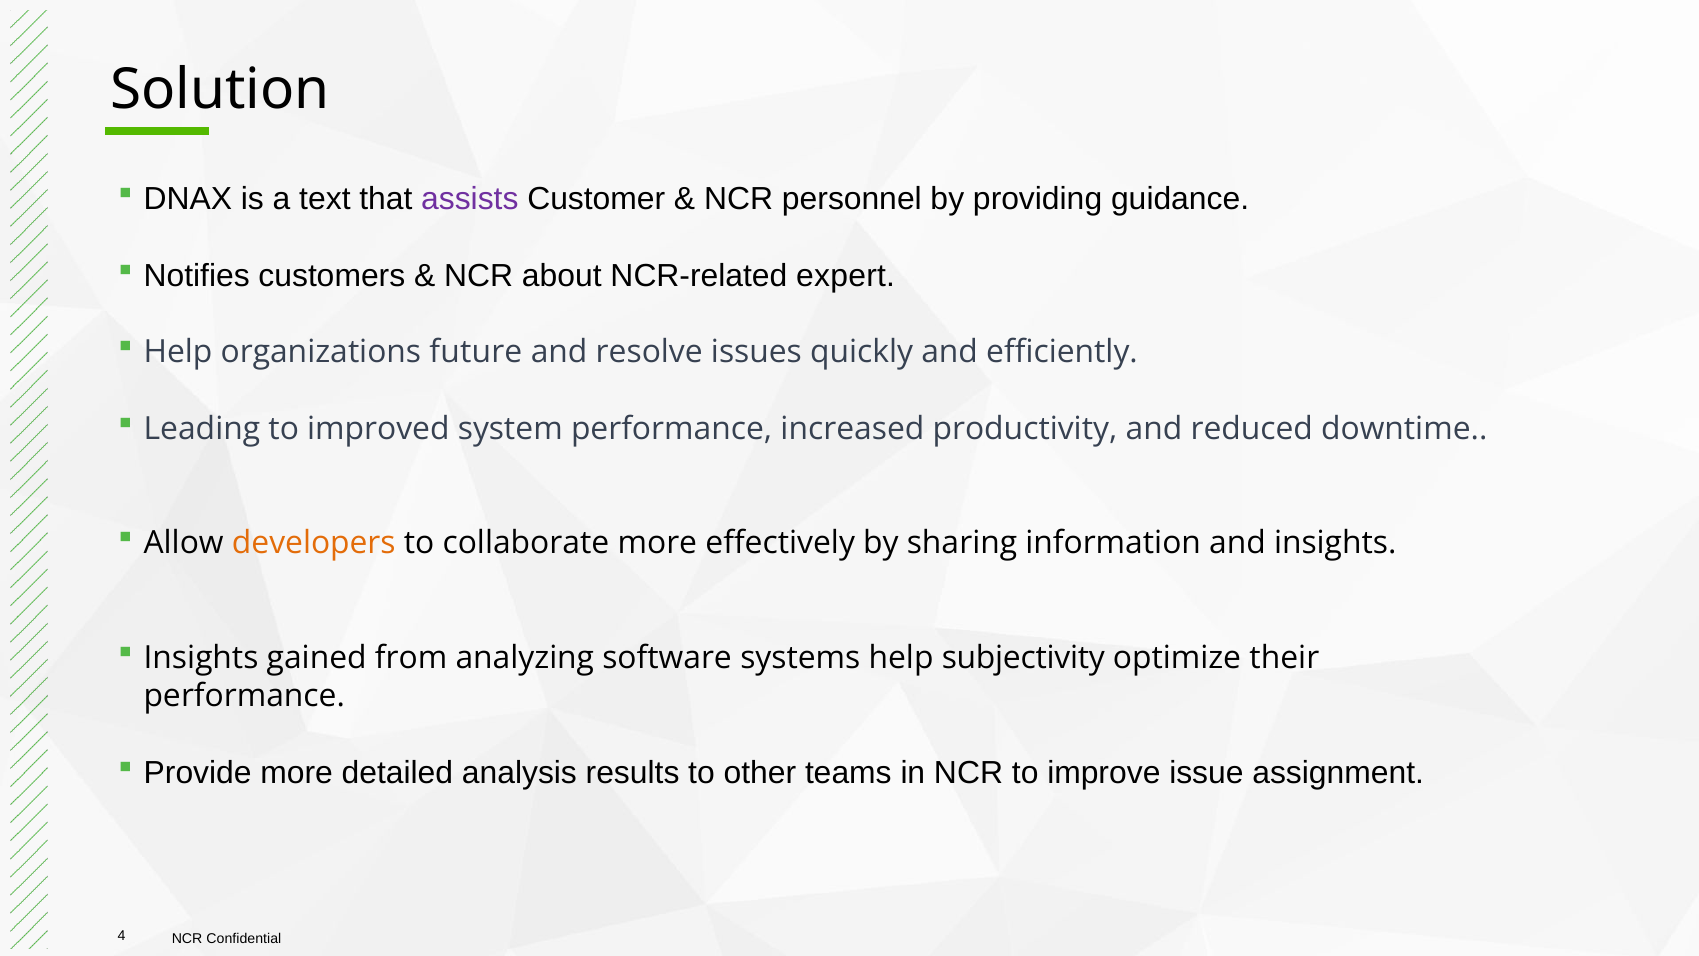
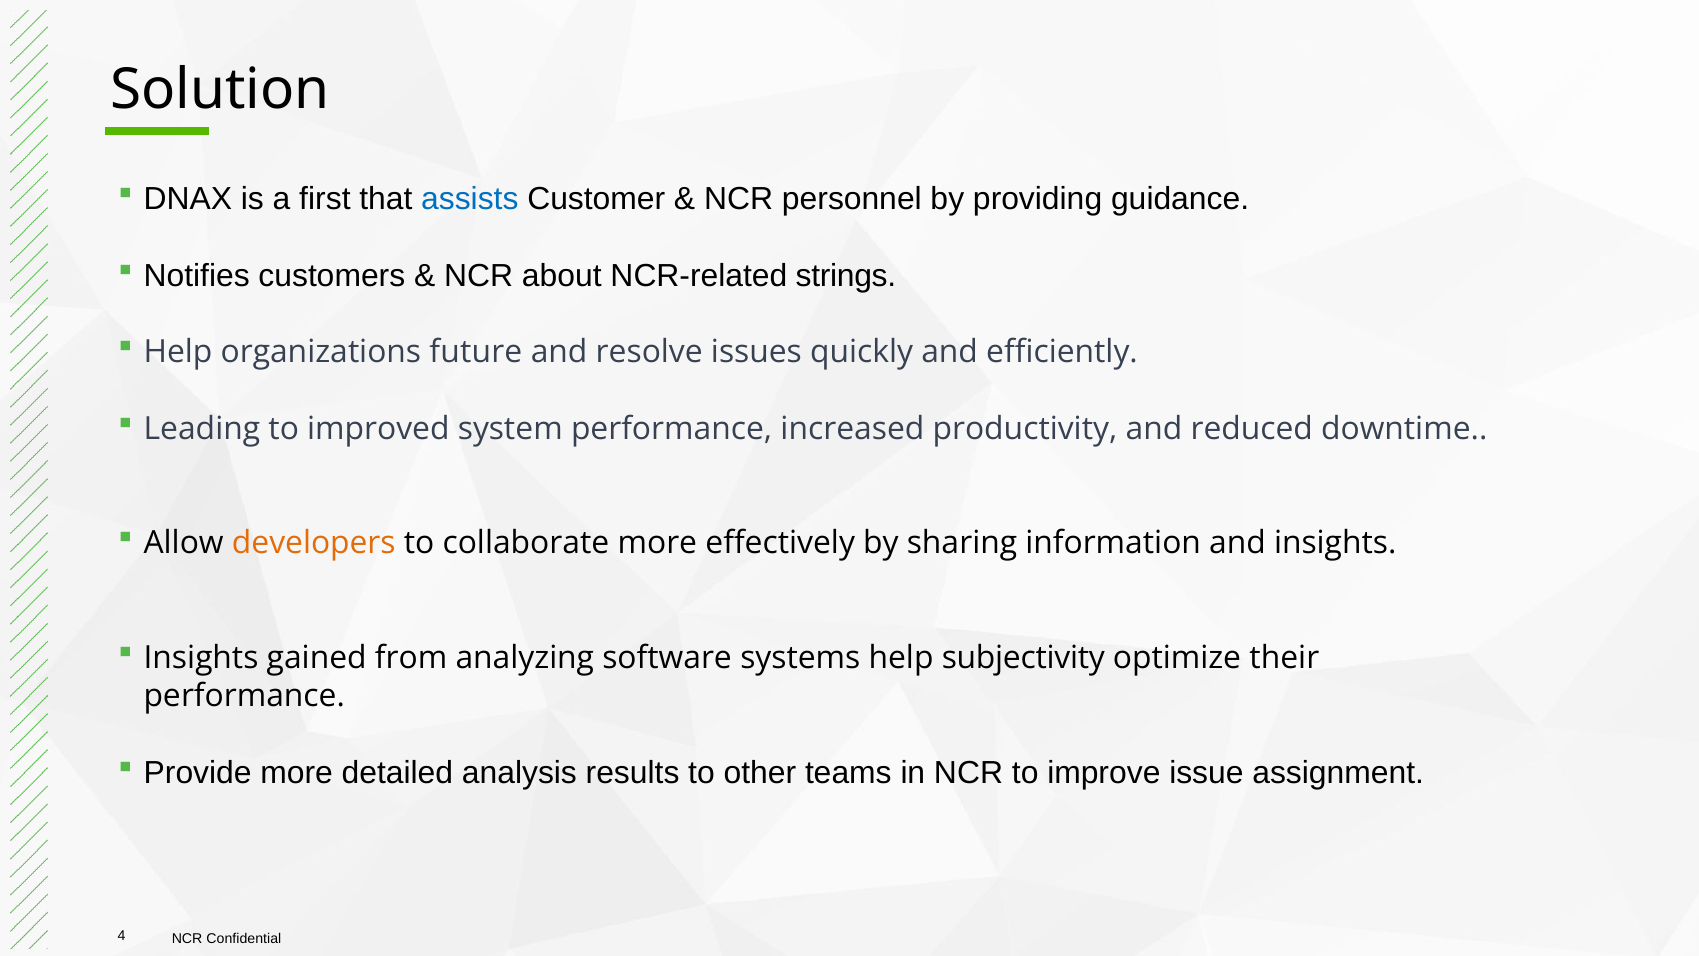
text: text -> first (325, 199)
assists colour: purple -> blue (470, 199)
expert: expert -> strings (846, 276)
